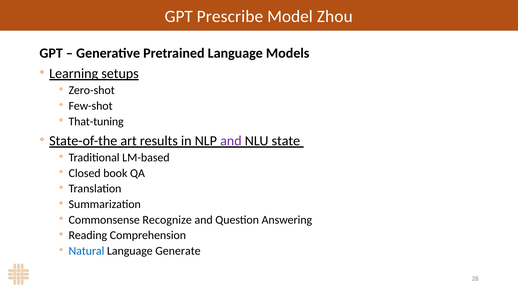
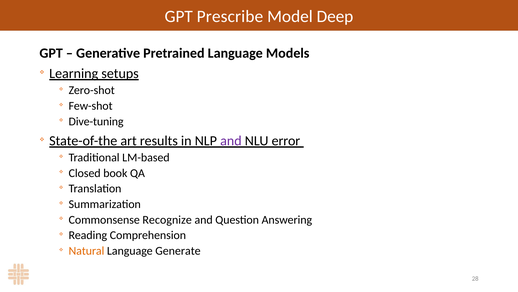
Zhou: Zhou -> Deep (335, 16)
That-tuning: That-tuning -> Dive-tuning (96, 121)
state: state -> error (286, 141)
Natural colour: blue -> orange (86, 250)
